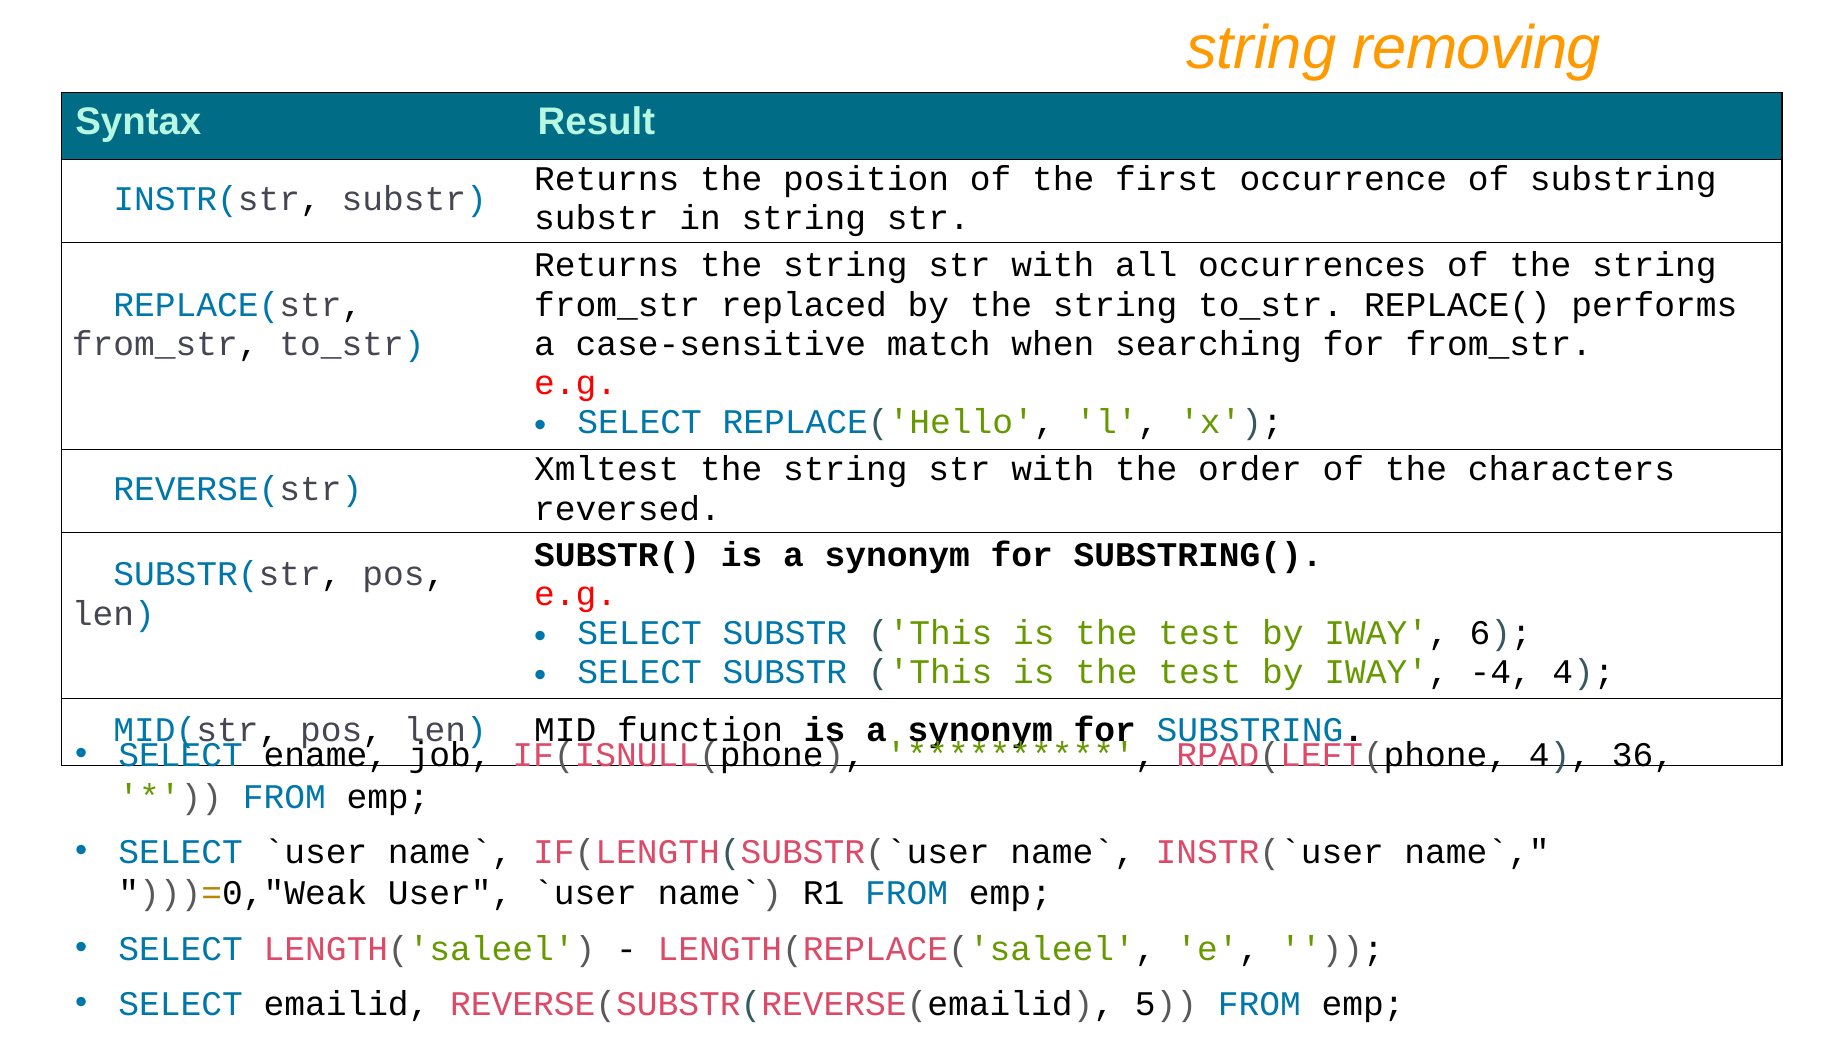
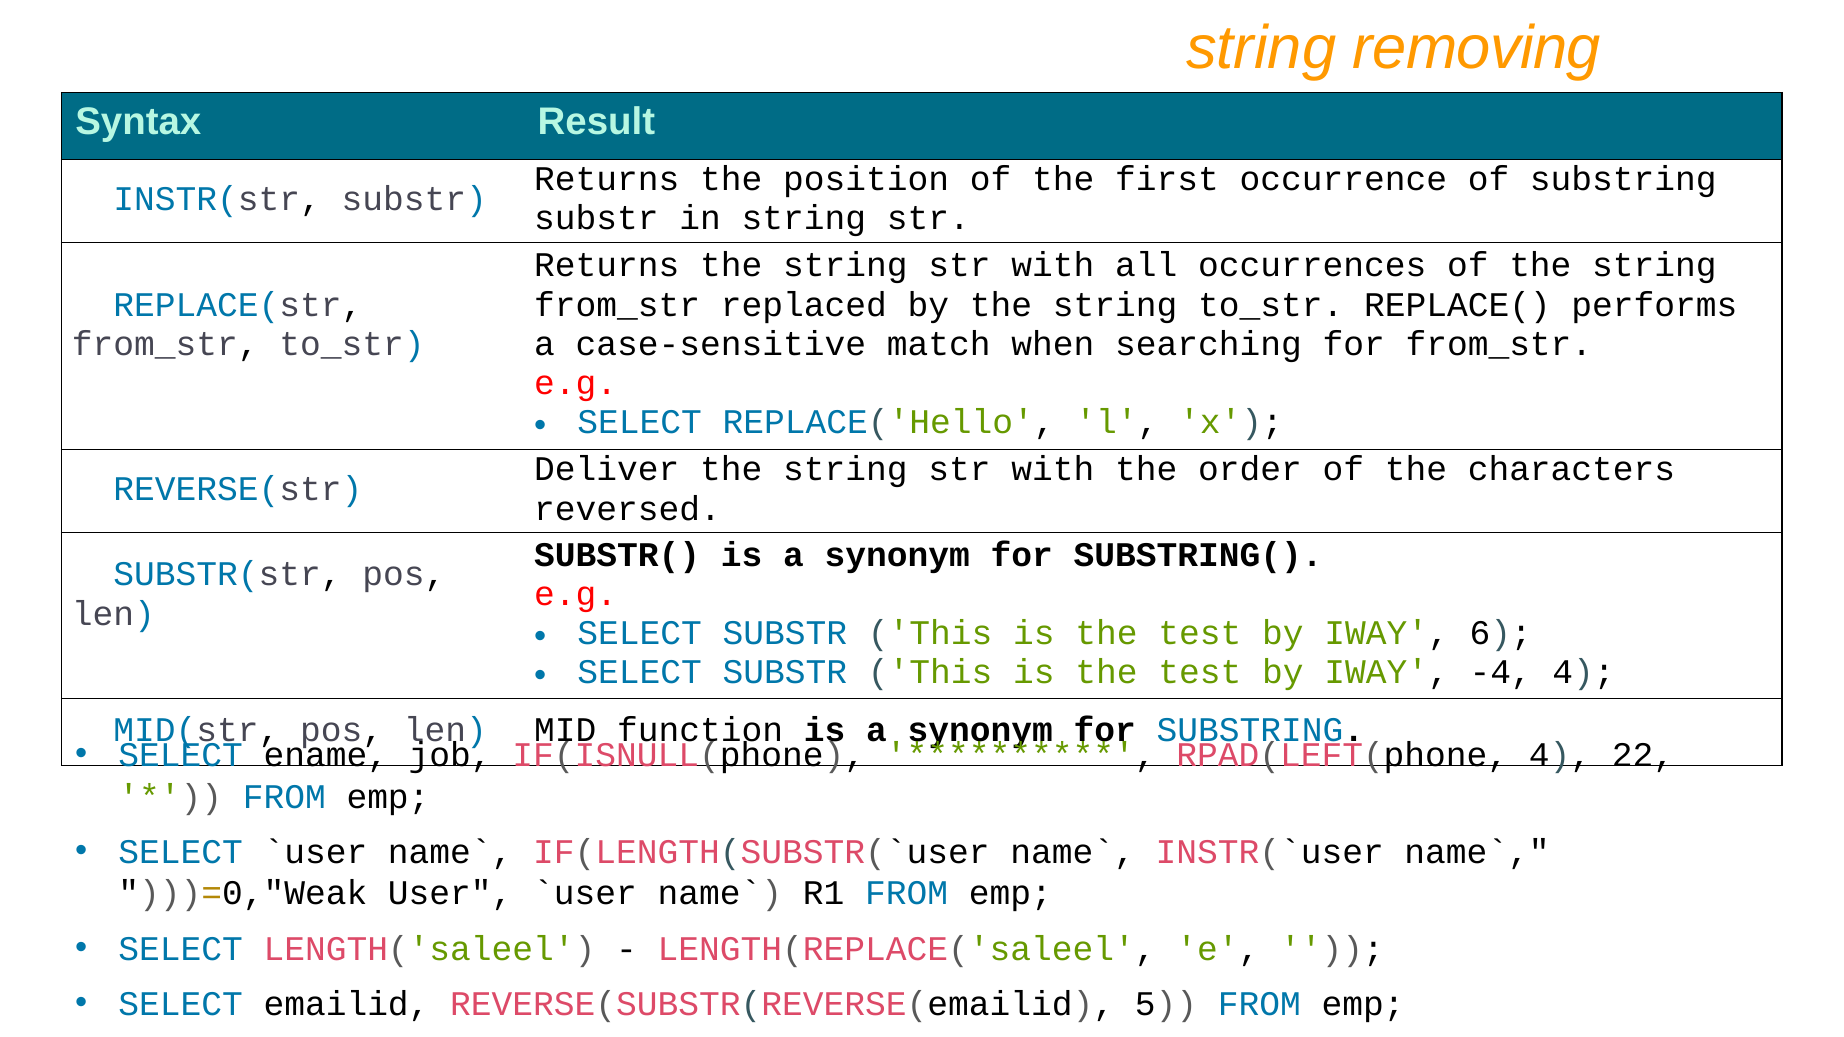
Xmltest: Xmltest -> Deliver (607, 470)
36: 36 -> 22 (1643, 755)
